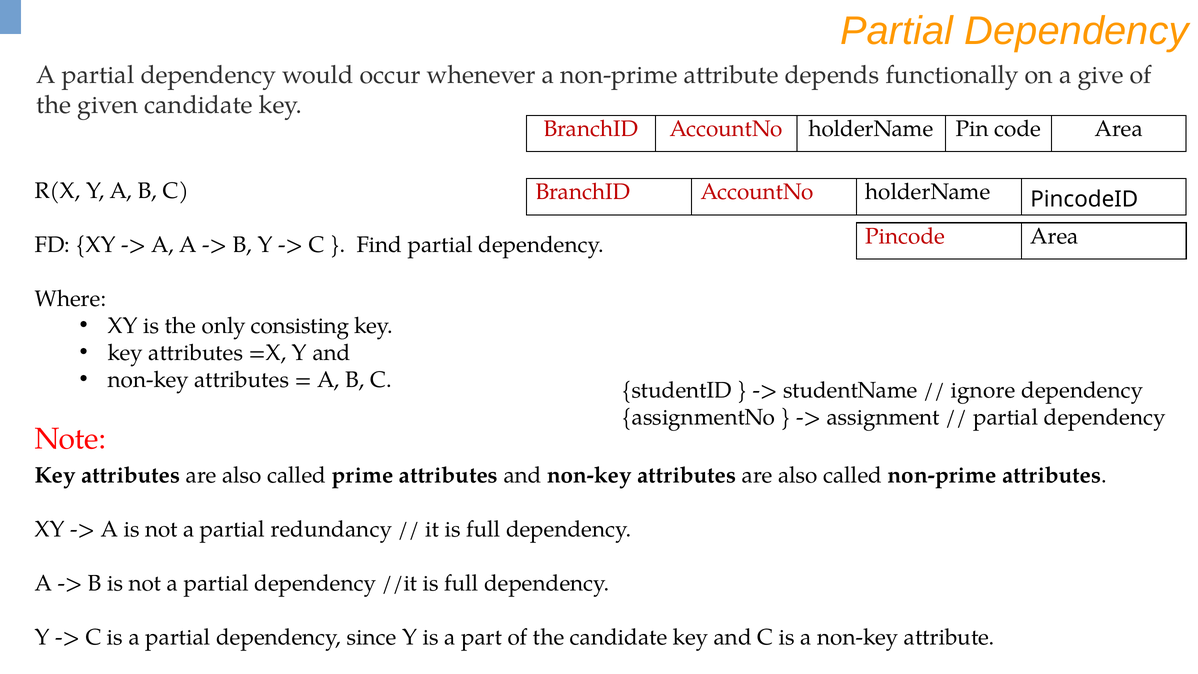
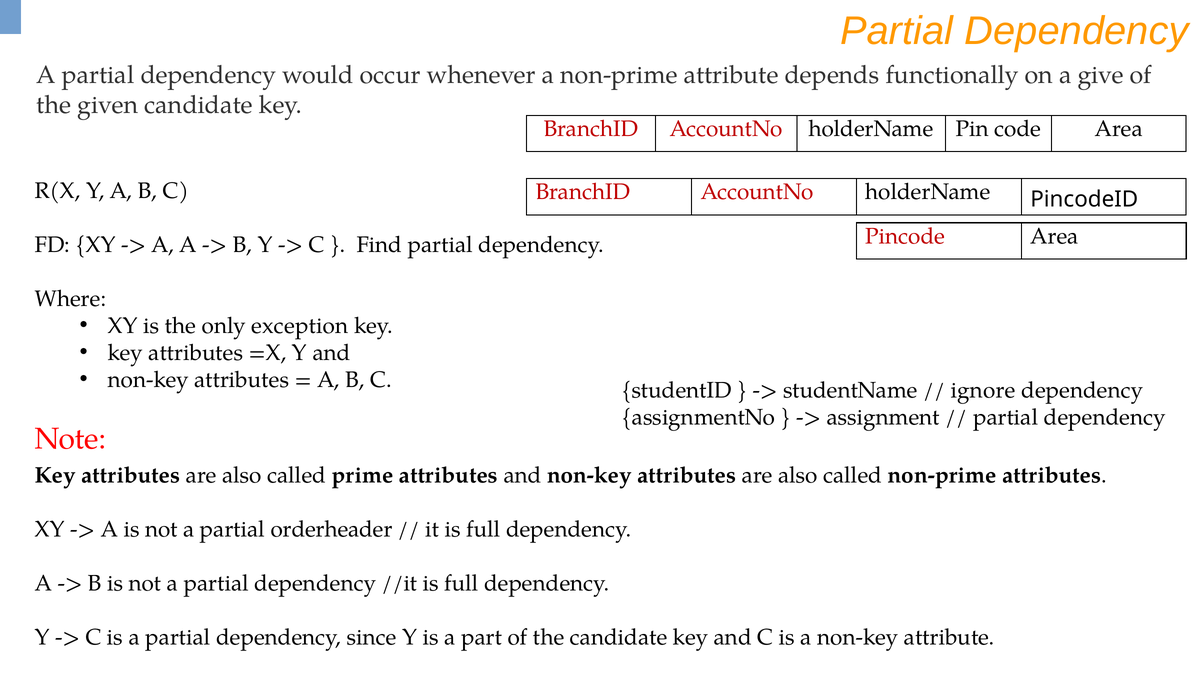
consisting: consisting -> exception (300, 326)
redundancy: redundancy -> orderheader (332, 529)
